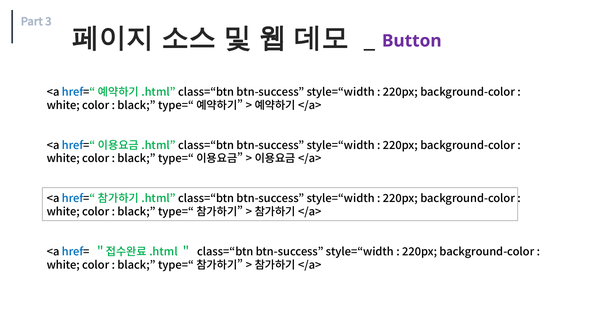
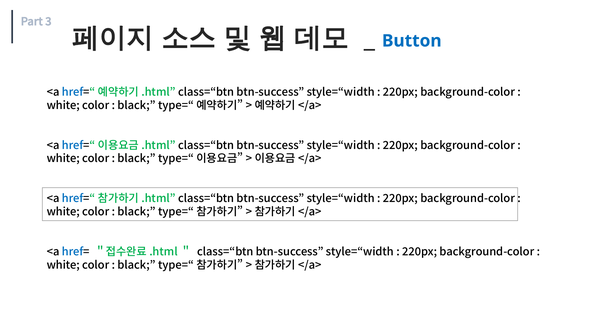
Button colour: purple -> blue (412, 41)
